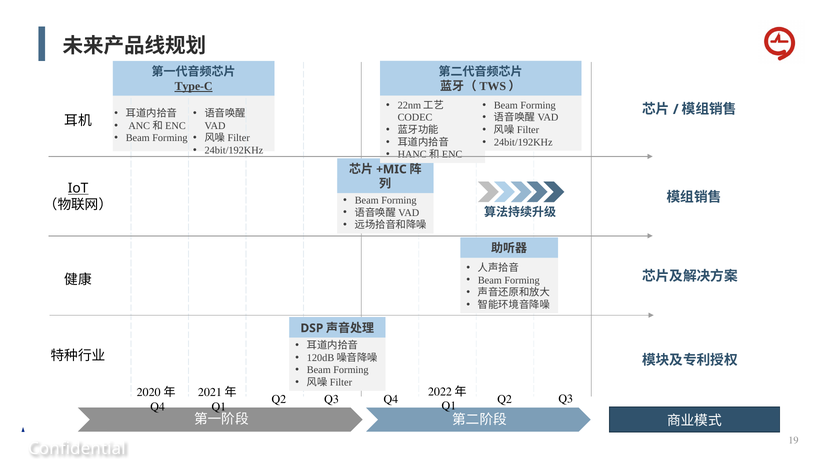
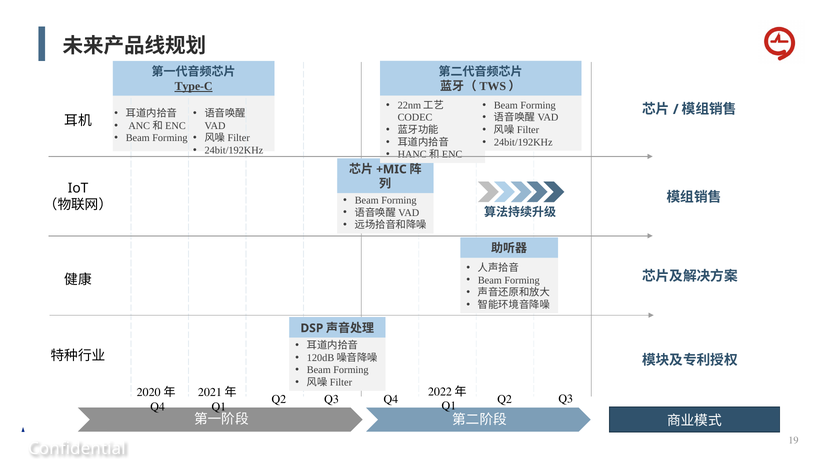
IoT underline: present -> none (78, 188)
